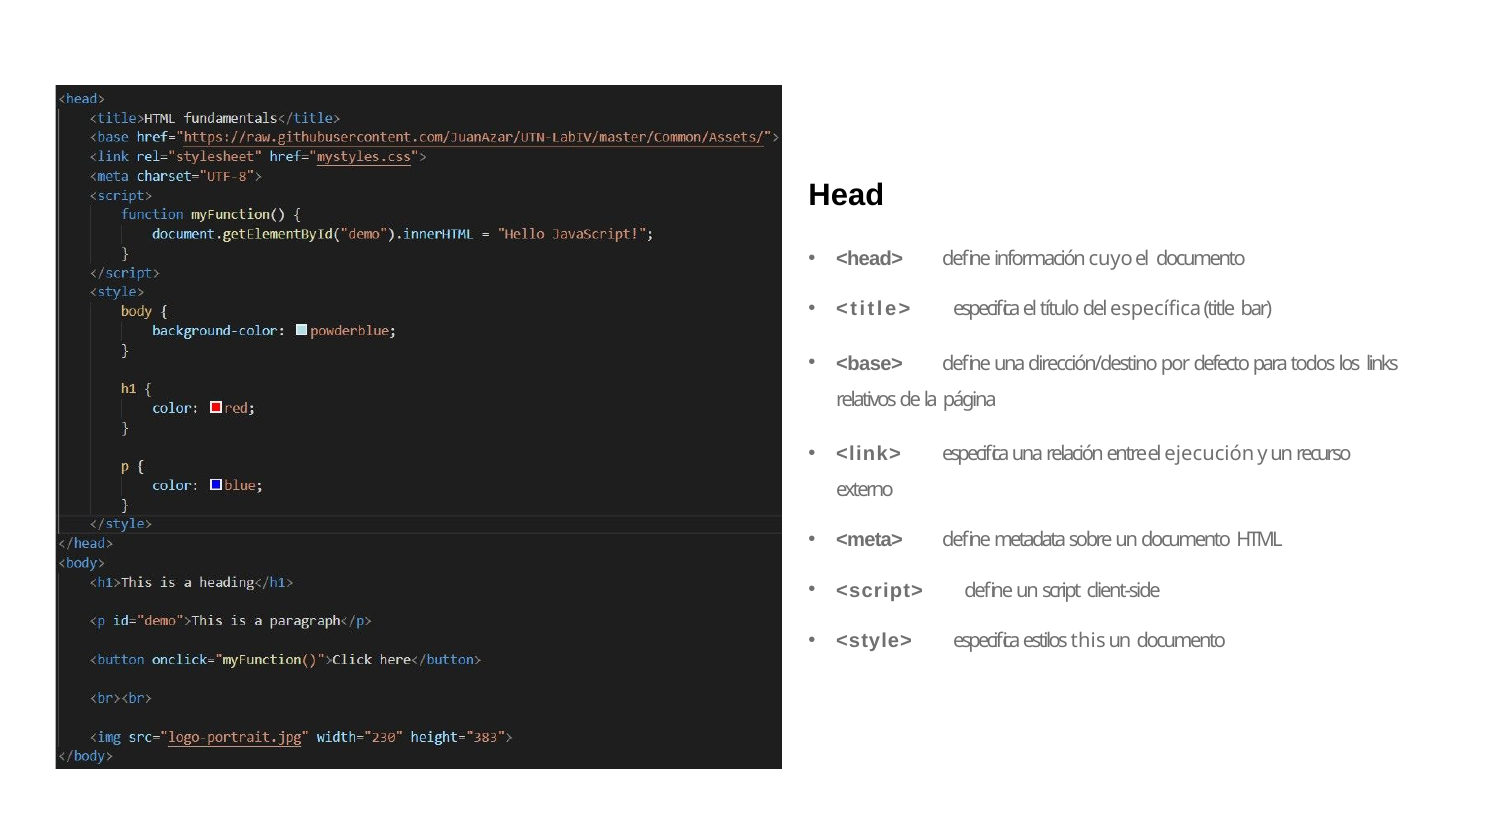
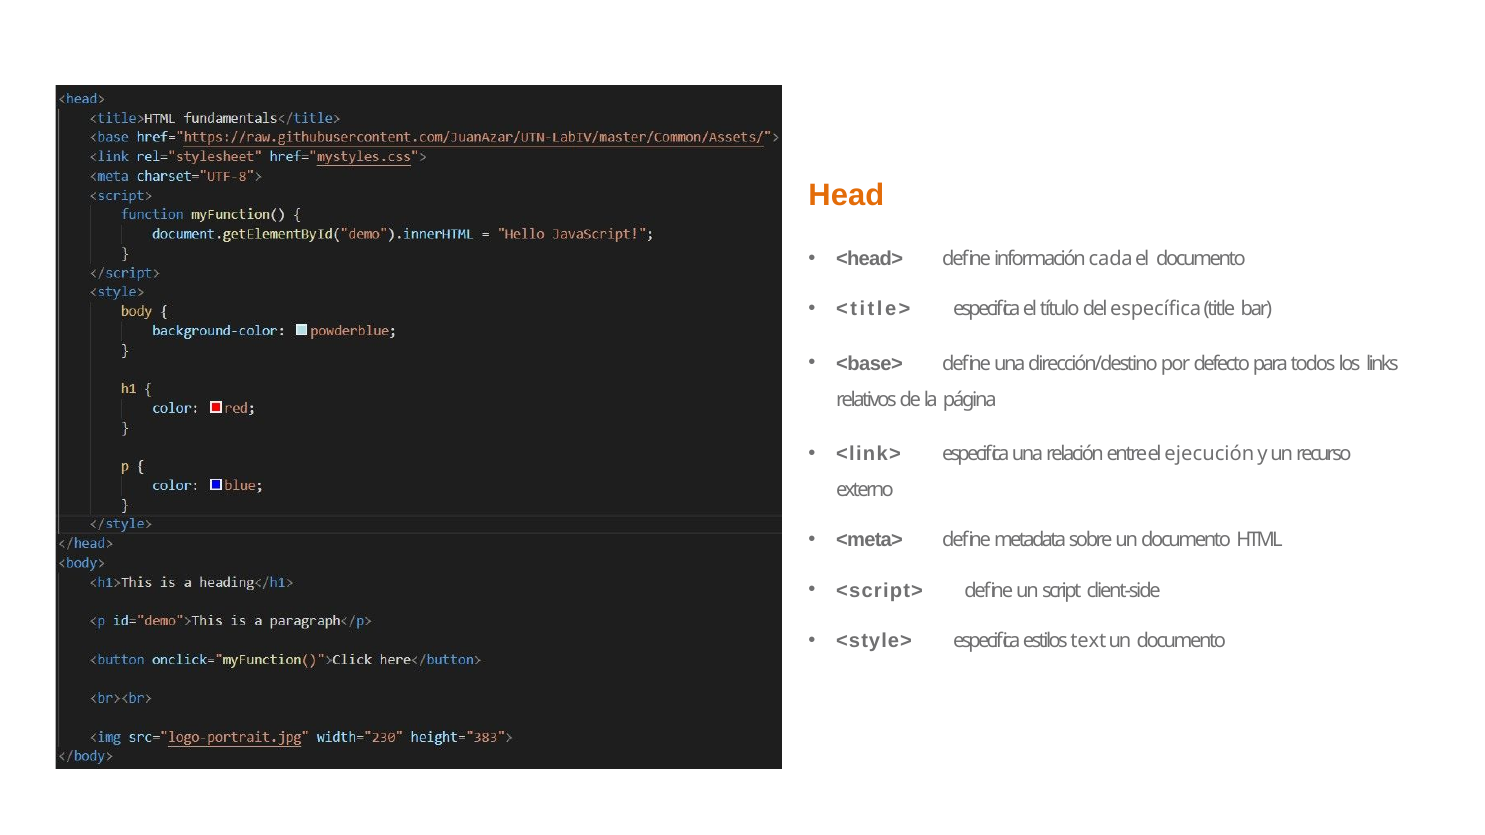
Head colour: black -> orange (846, 196)
cuyo: cuyo -> cada (1111, 259)
this: this -> text (1088, 641)
